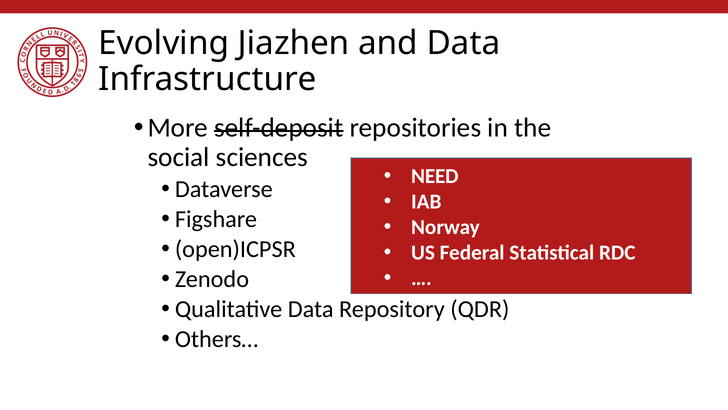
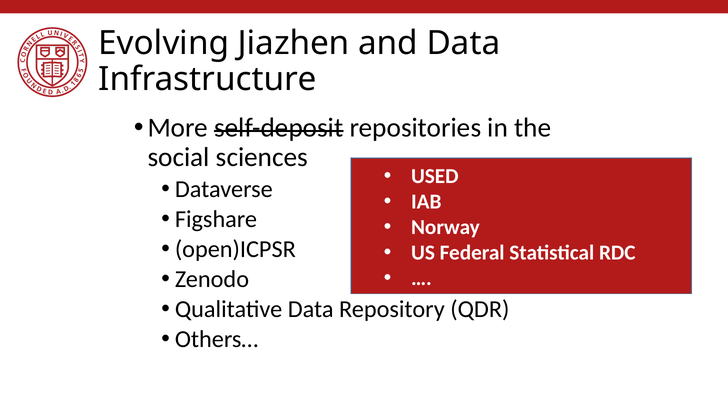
NEED: NEED -> USED (435, 176)
